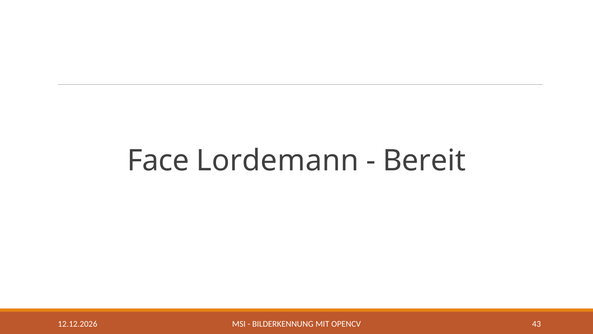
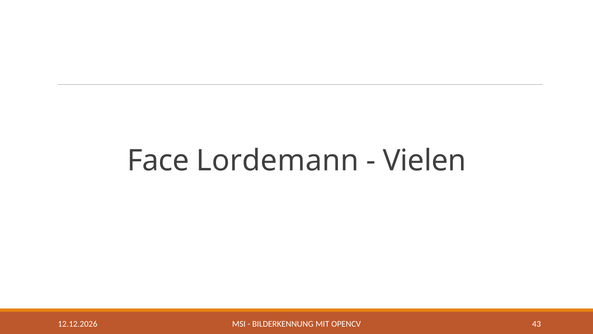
Bereit: Bereit -> Vielen (424, 160)
